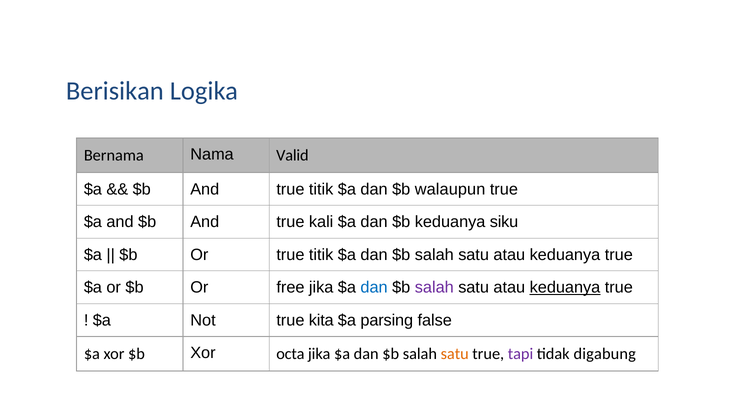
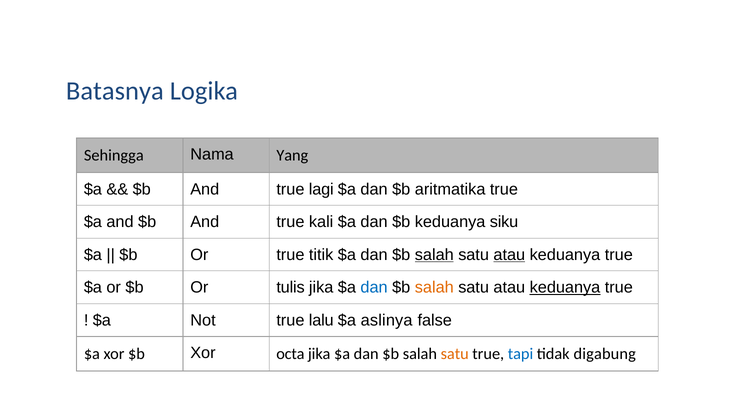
Berisikan: Berisikan -> Batasnya (115, 91)
Bernama: Bernama -> Sehingga (114, 156)
Valid: Valid -> Yang (292, 156)
And true titik: titik -> lagi (321, 189)
walaupun: walaupun -> aritmatika (450, 189)
salah underline: none -> present (434, 255)
atau underline: none -> present (509, 255)
free: free -> tulis (291, 288)
salah colour: purple -> orange (434, 288)
kita: kita -> lalu (321, 321)
parsing: parsing -> aslinya (387, 321)
tapi colour: purple -> blue (521, 354)
